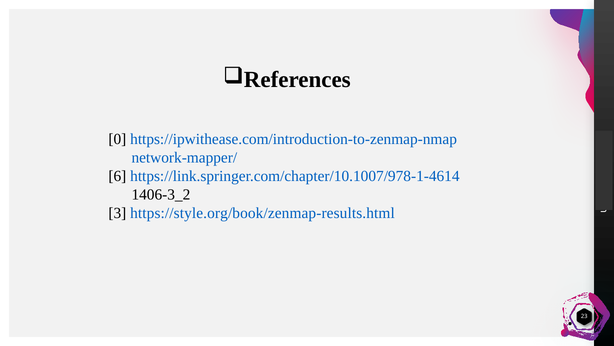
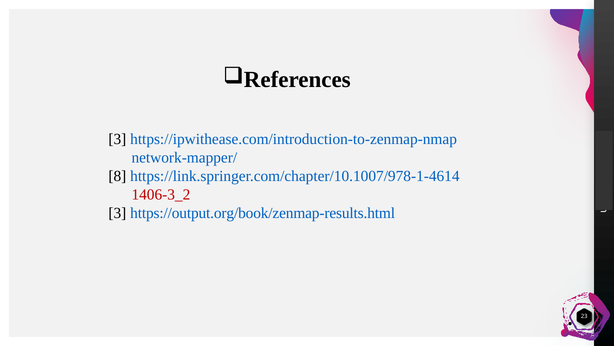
0: 0 -> 3 (117, 139)
6: 6 -> 8 (117, 176)
1406-3_2 colour: black -> red (161, 194)
https://style.org/book/zenmap-results.html: https://style.org/book/zenmap-results.html -> https://output.org/book/zenmap-results.html (263, 213)
